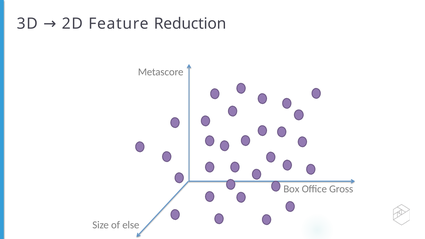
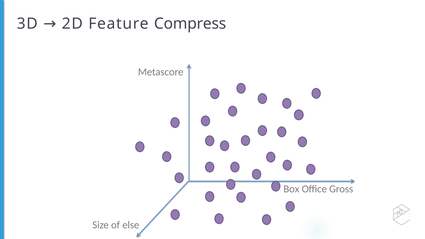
Reduction: Reduction -> Compress (190, 24)
